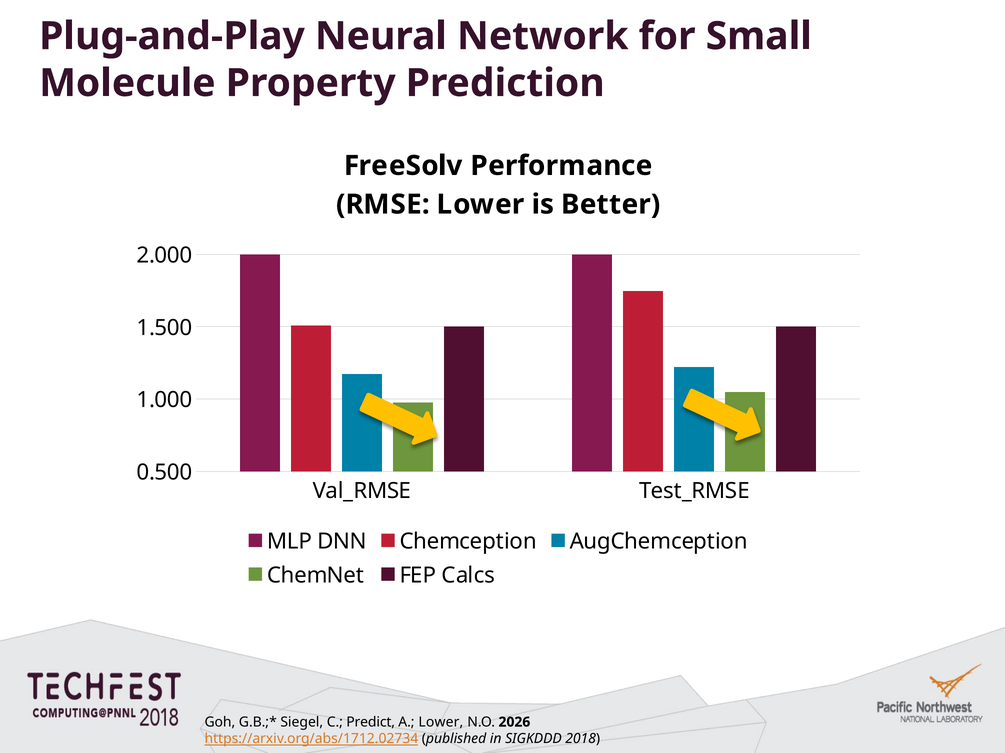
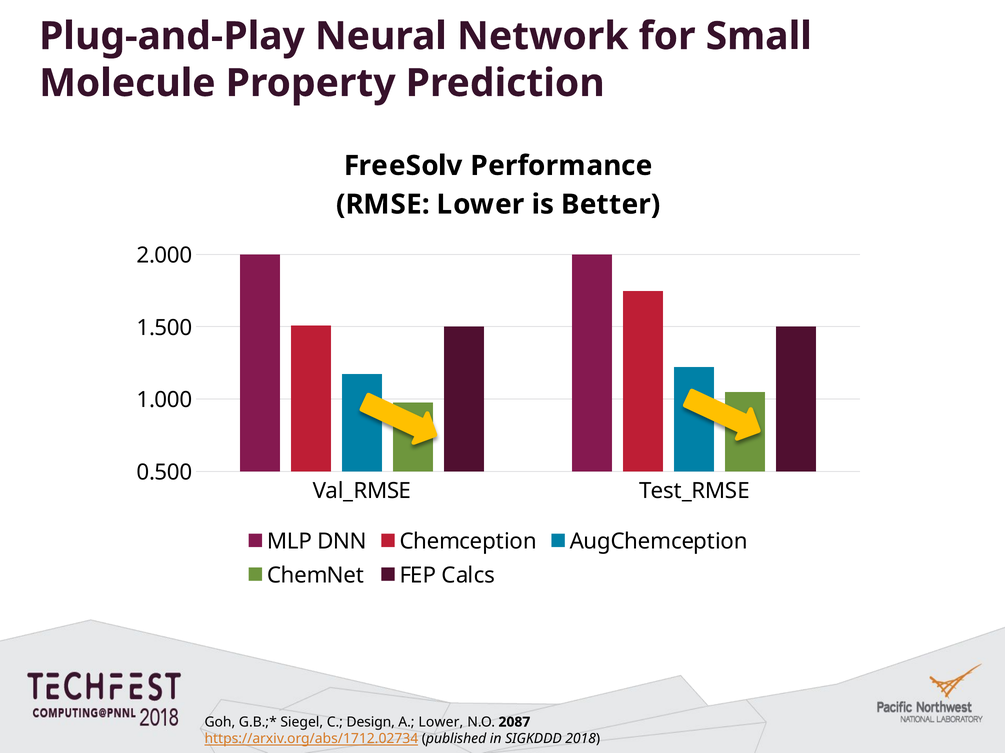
Predict: Predict -> Design (371, 723)
2026: 2026 -> 2087 (514, 723)
